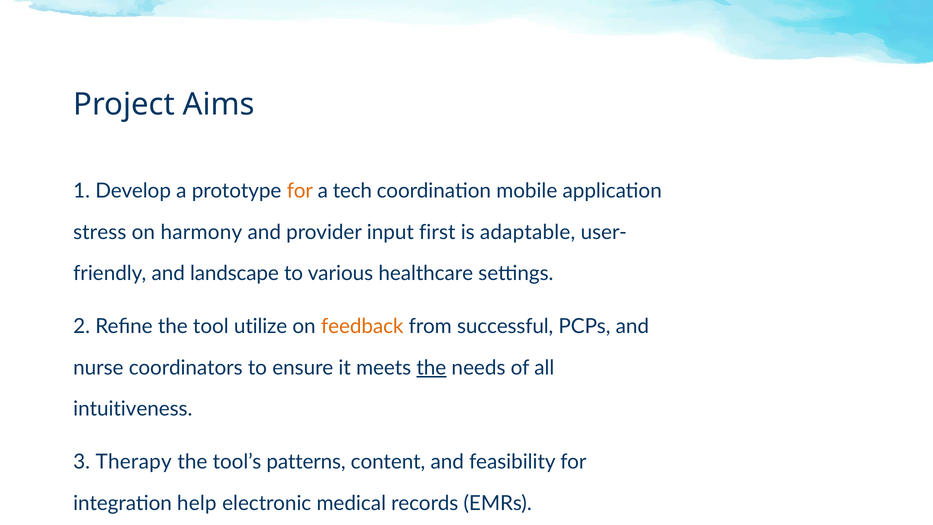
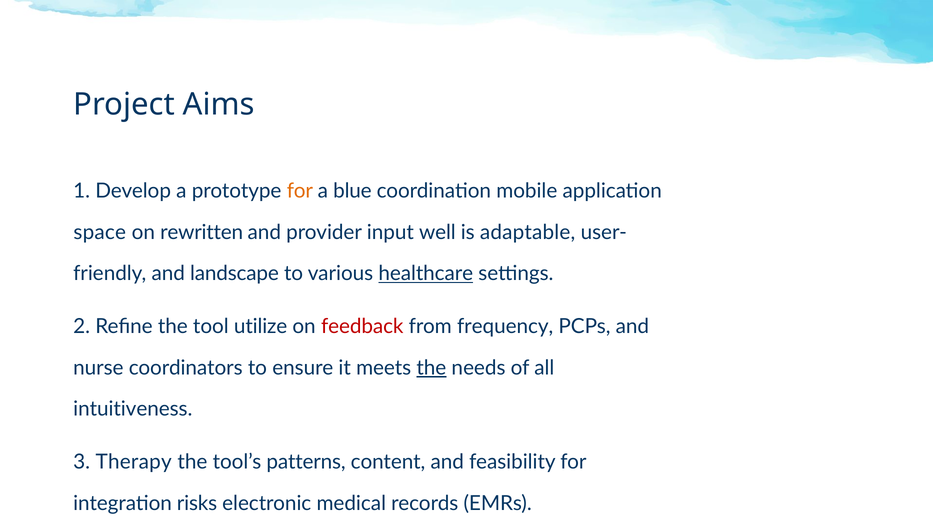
tech: tech -> blue (352, 191)
stress: stress -> space (100, 232)
harmony: harmony -> rewritten (202, 232)
first: first -> well (437, 232)
healthcare underline: none -> present (426, 274)
feedback colour: orange -> red (362, 326)
successful: successful -> frequency (505, 326)
help: help -> risks (197, 503)
